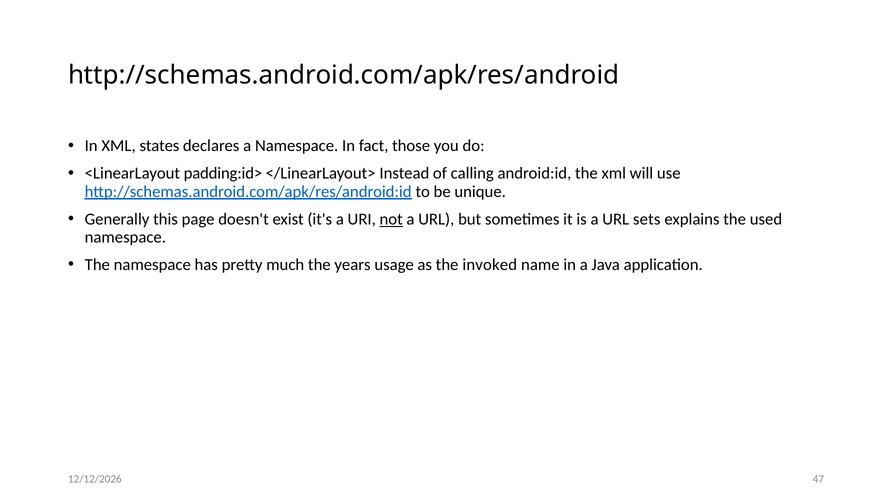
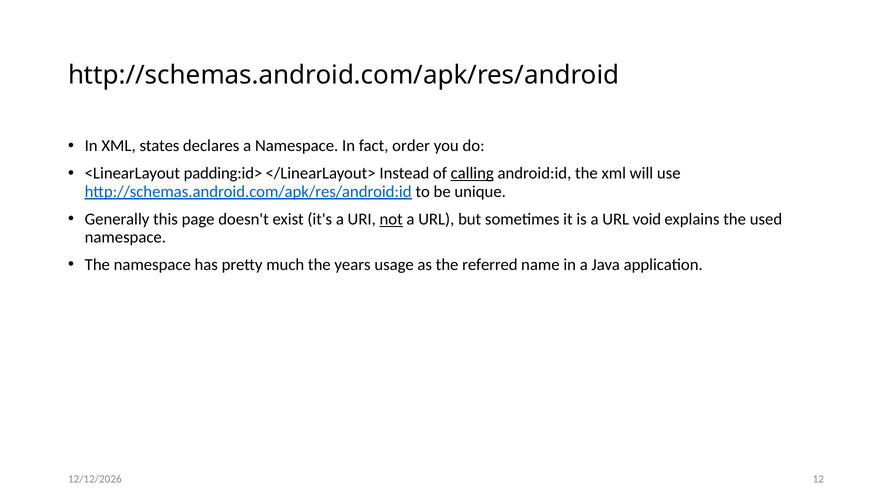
those: those -> order (411, 146)
calling underline: none -> present (472, 173)
sets: sets -> void (647, 219)
invoked: invoked -> referred (490, 264)
47: 47 -> 12 (818, 479)
